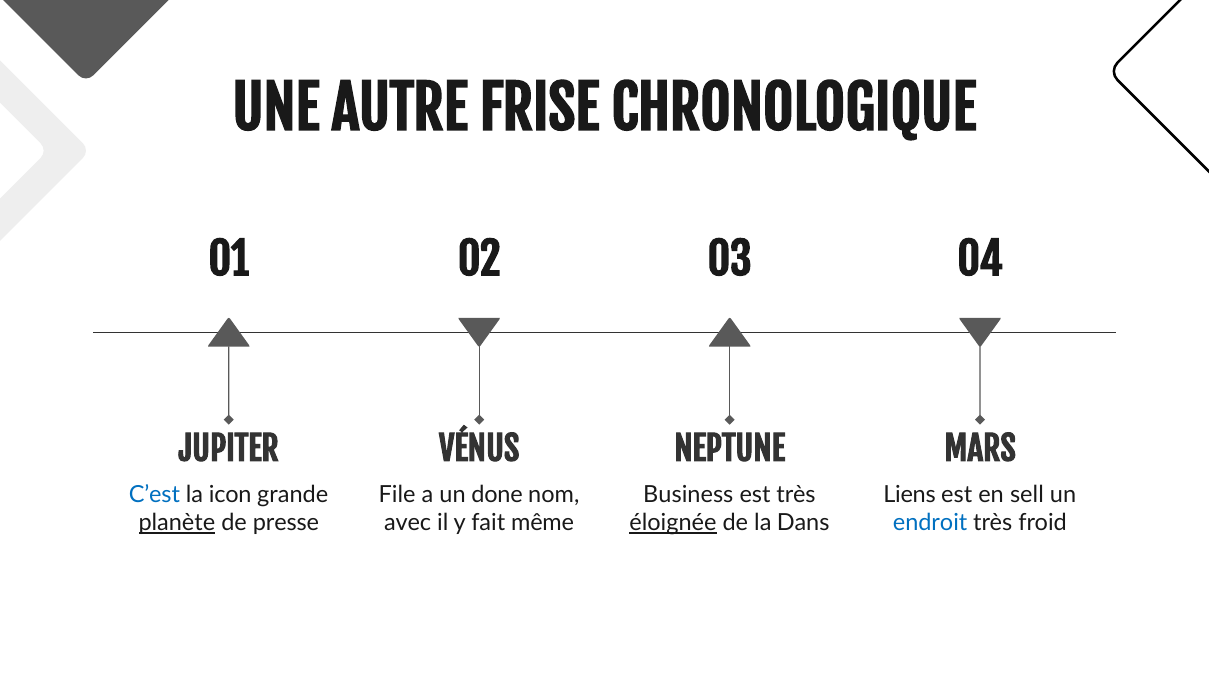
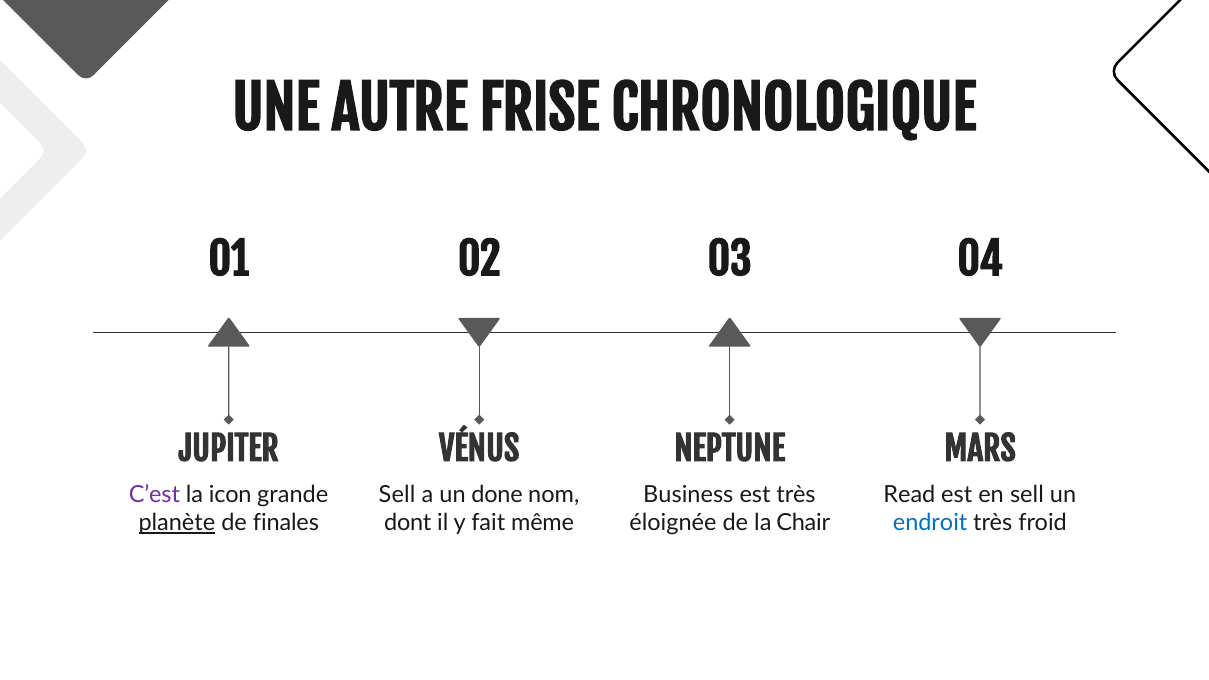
C’est colour: blue -> purple (154, 495)
File: File -> Sell (397, 495)
Liens: Liens -> Read (909, 495)
presse: presse -> finales (286, 523)
avec: avec -> dont (408, 523)
éloignée underline: present -> none (673, 523)
Dans: Dans -> Chair (803, 523)
